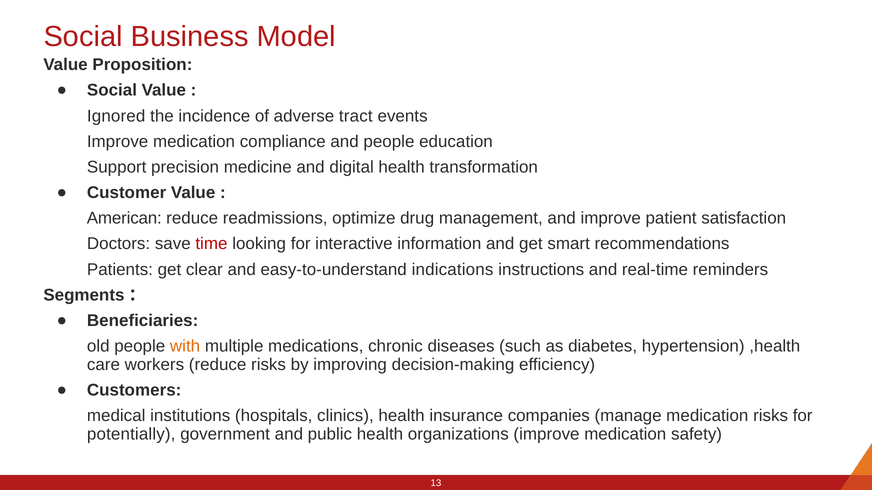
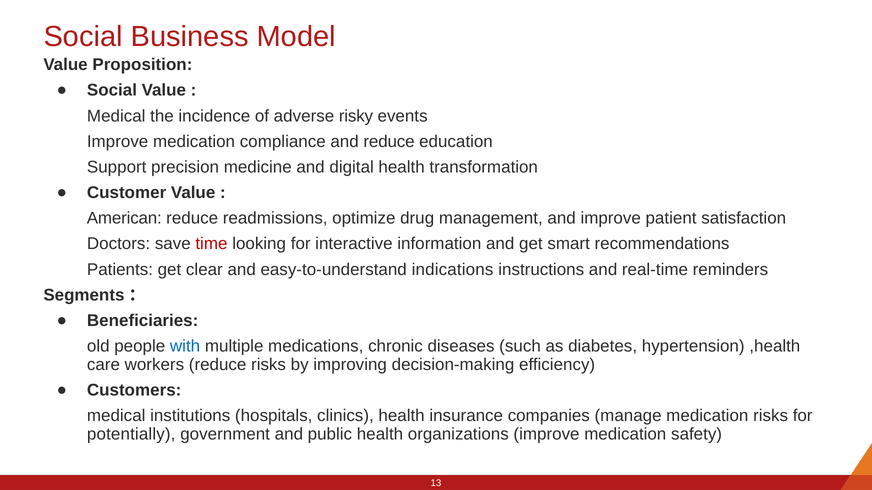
Ignored: Ignored -> Medical (116, 116)
tract: tract -> risky (356, 116)
and people: people -> reduce (389, 142)
with colour: orange -> blue (185, 347)
